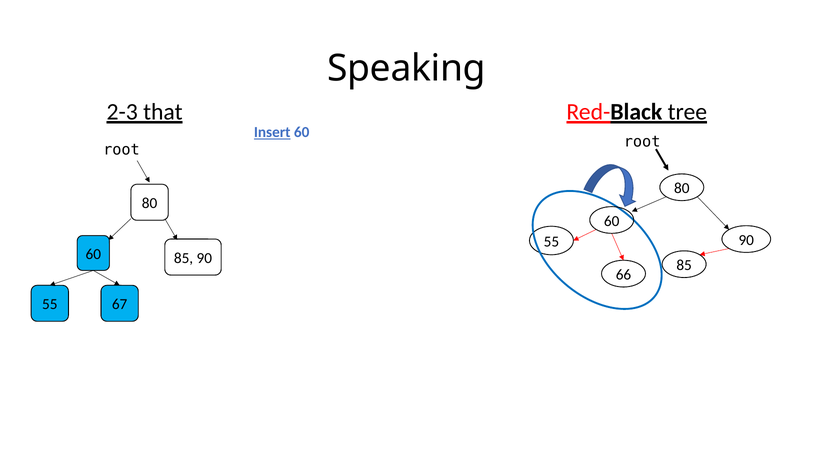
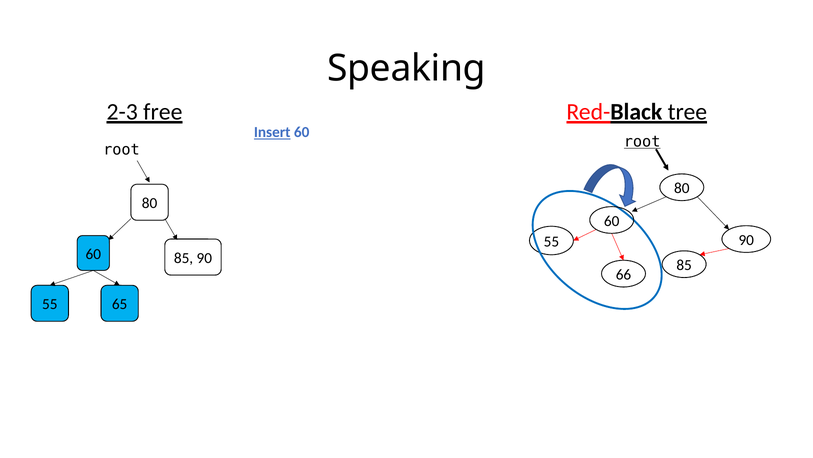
that: that -> free (163, 112)
root underline: none -> present (642, 141)
67: 67 -> 65 (120, 304)
